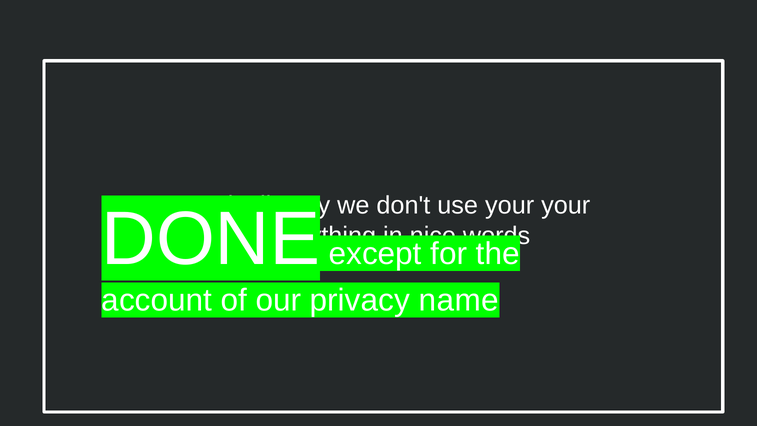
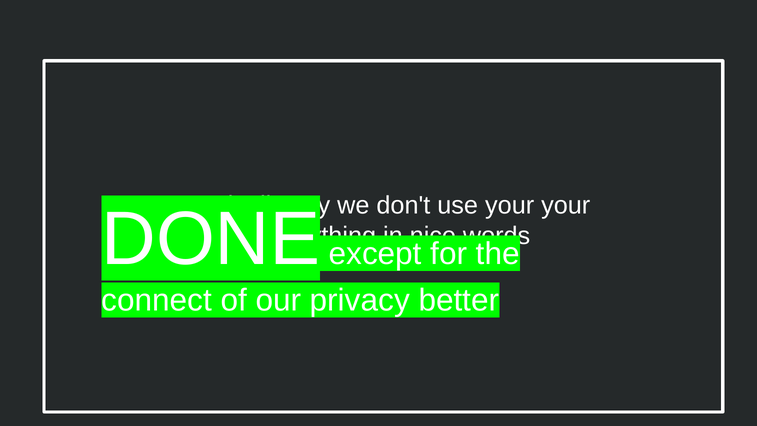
account: account -> connect (157, 300)
name: name -> better (459, 300)
